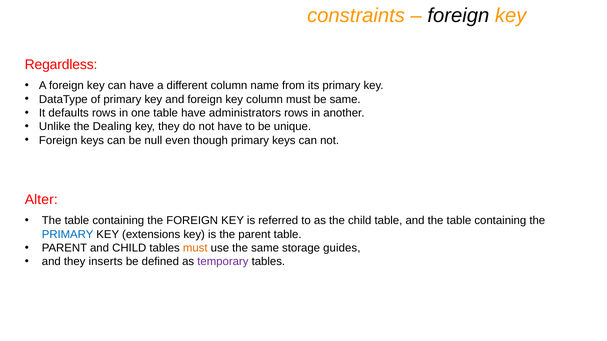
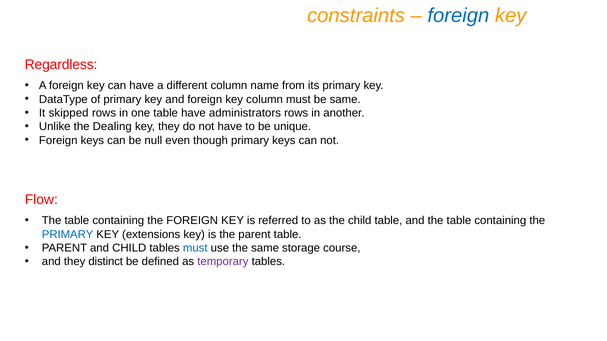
foreign colour: black -> blue (458, 16)
defaults: defaults -> skipped (69, 113)
Alter: Alter -> Flow (41, 200)
must colour: orange -> blue (195, 248)
guides: guides -> course (342, 248)
inserts: inserts -> distinct (106, 262)
